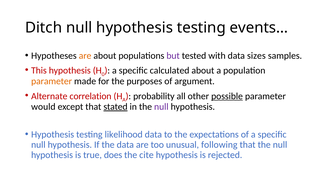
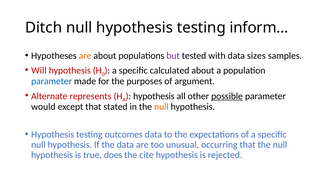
events…: events… -> inform… (259, 28)
This: This -> Will (39, 70)
parameter colour: orange -> blue (52, 81)
correlation: correlation -> represents (90, 96)
probability: probability -> hypothesis (154, 96)
stated underline: present -> none (116, 106)
null colour: purple -> orange (161, 106)
likelihood: likelihood -> outcomes (124, 134)
following: following -> occurring (219, 144)
